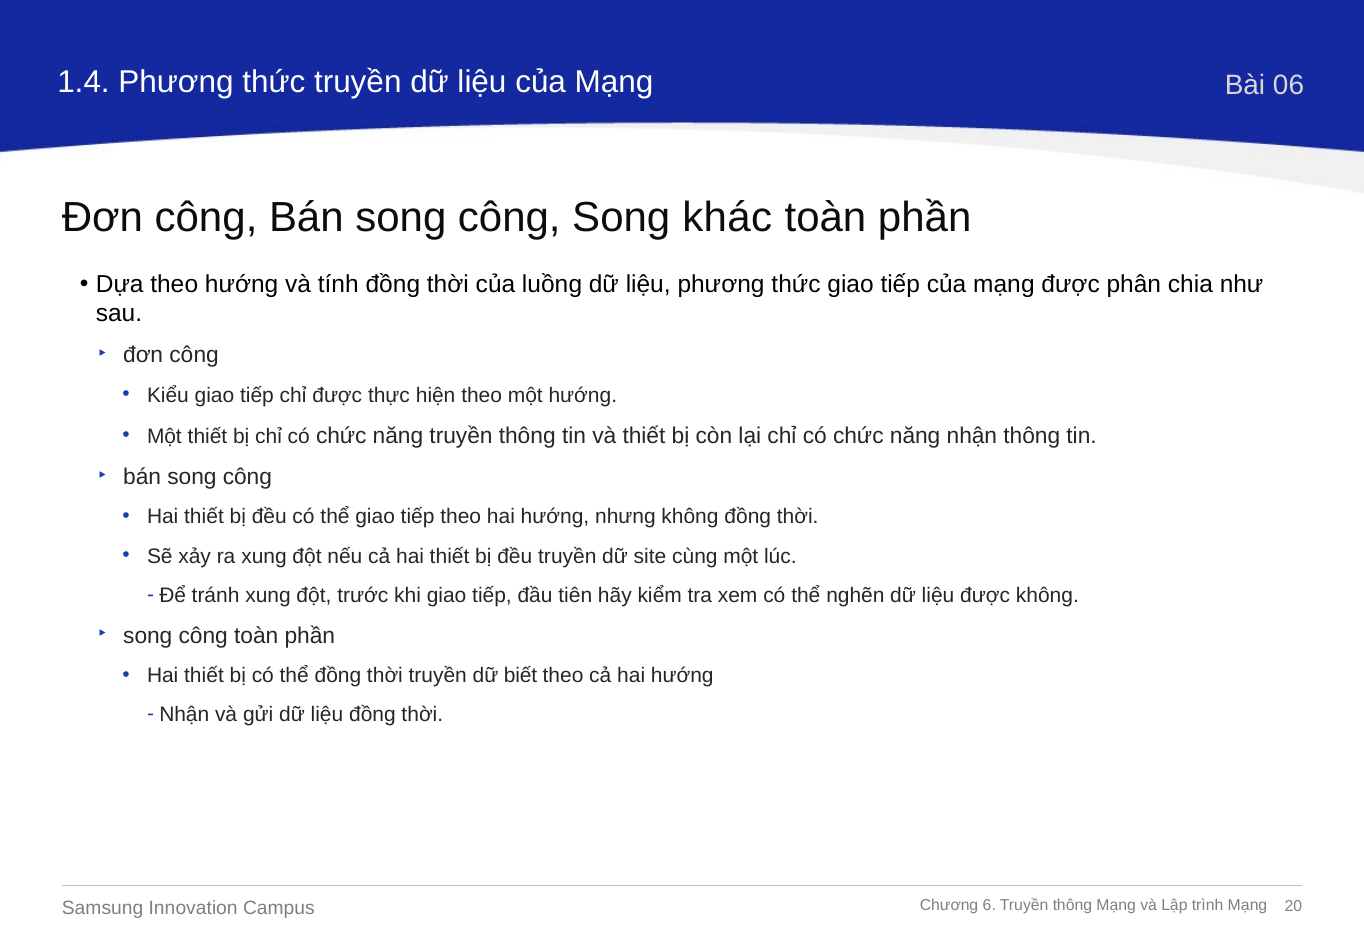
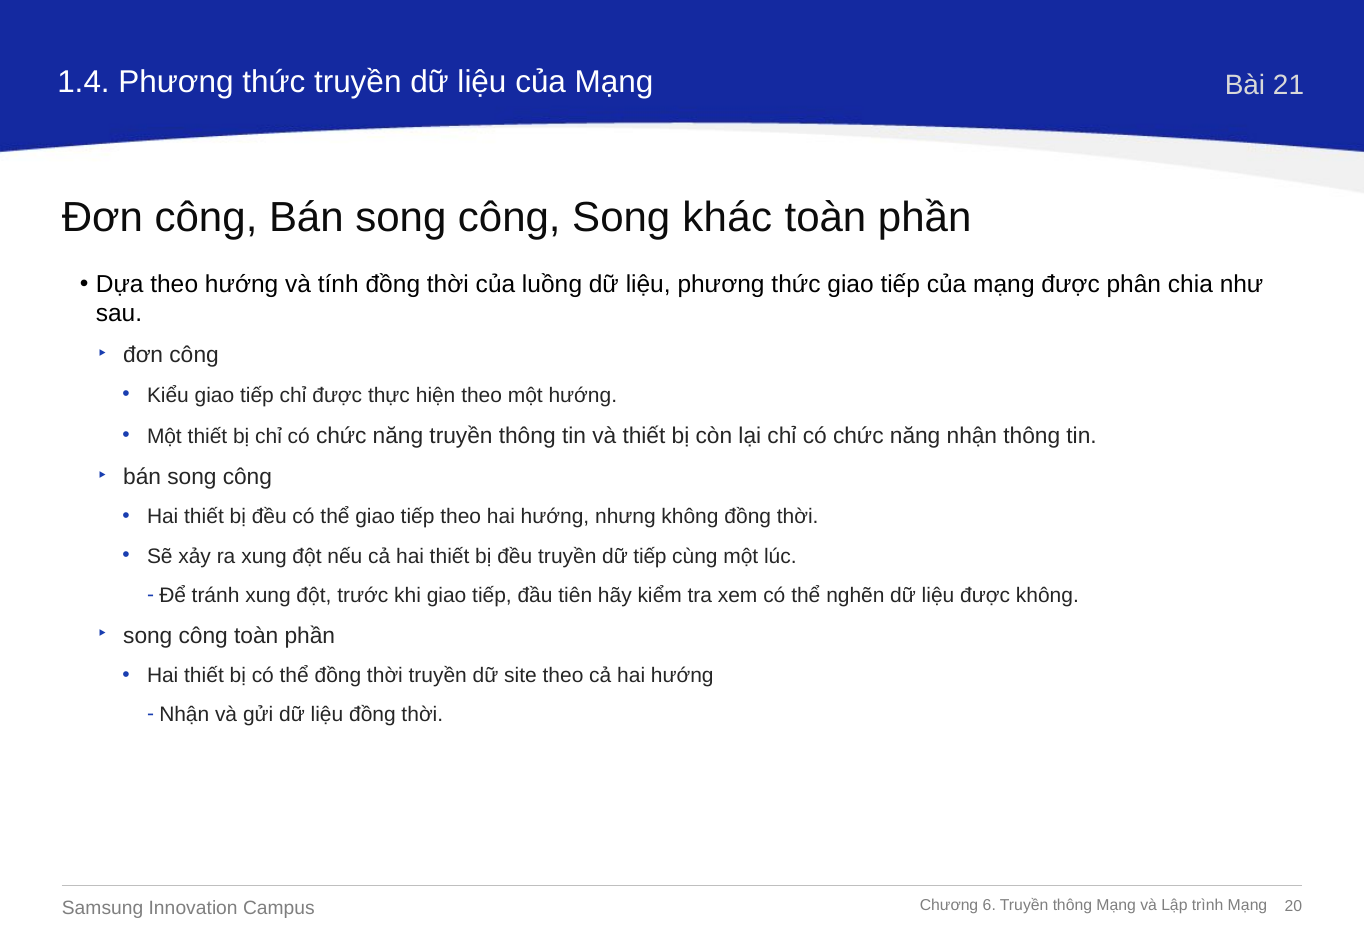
06: 06 -> 21 (1289, 85)
dữ site: site -> tiếp (650, 556)
biết: biết -> site (520, 676)
